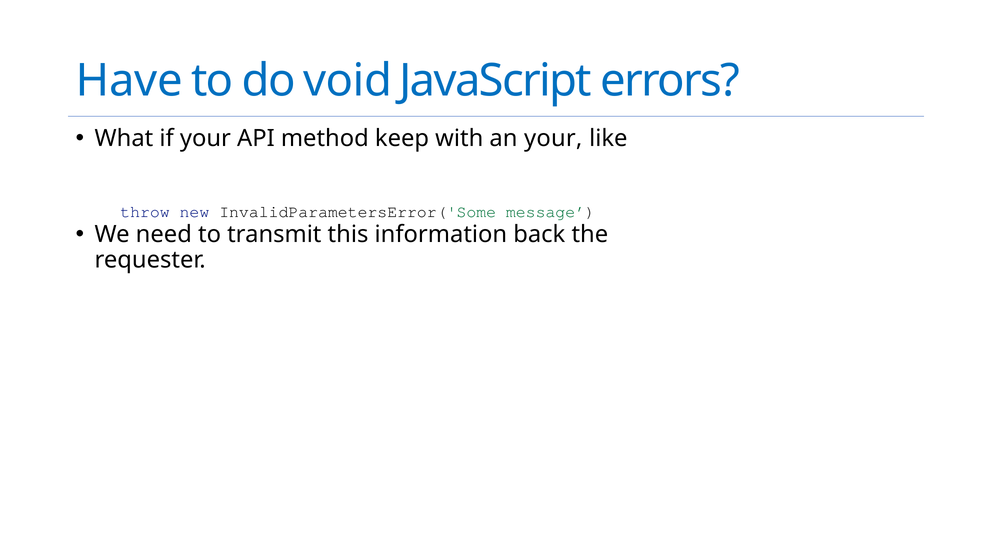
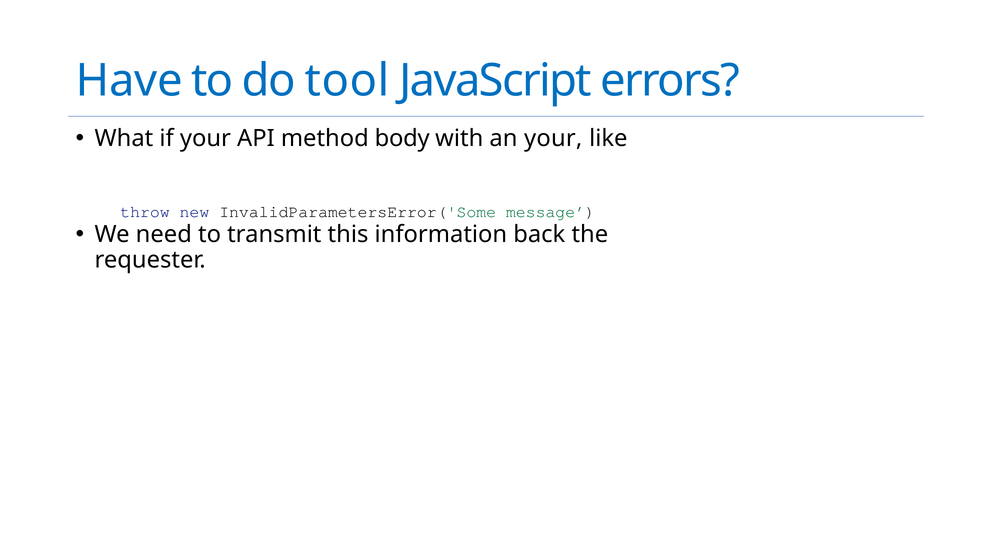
void: void -> tool (347, 81)
keep: keep -> body (402, 139)
